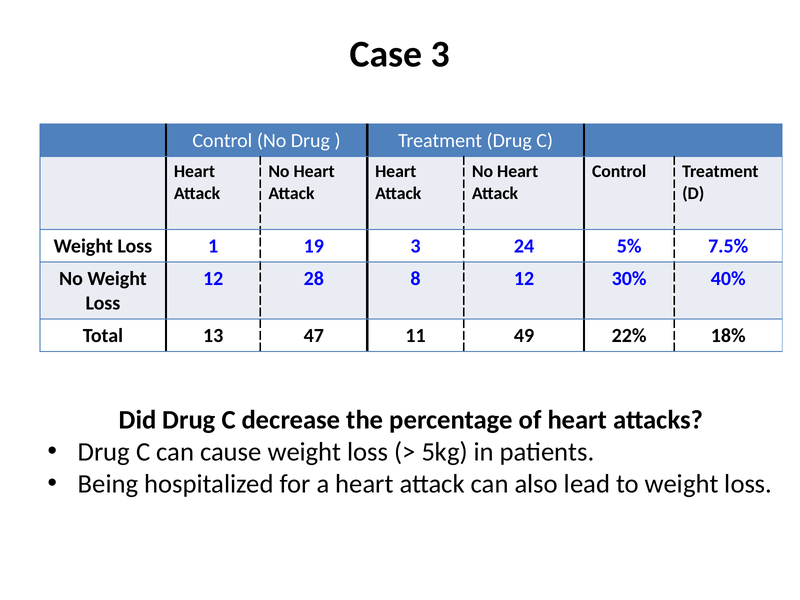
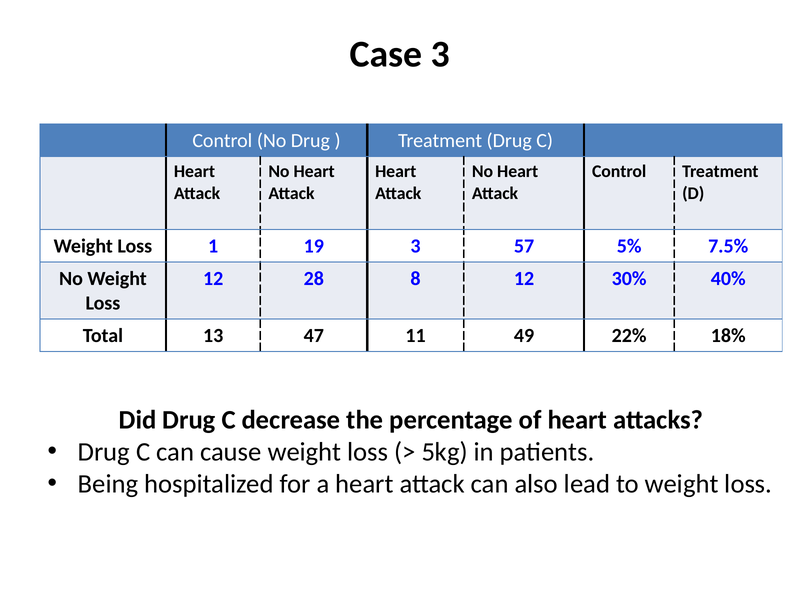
24: 24 -> 57 (524, 246)
